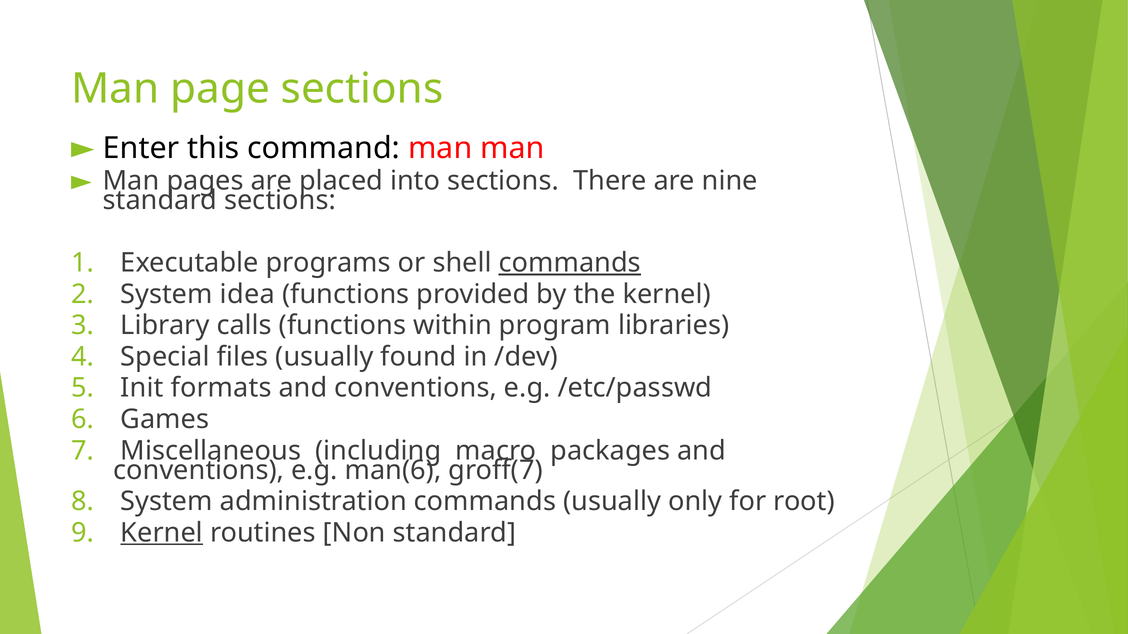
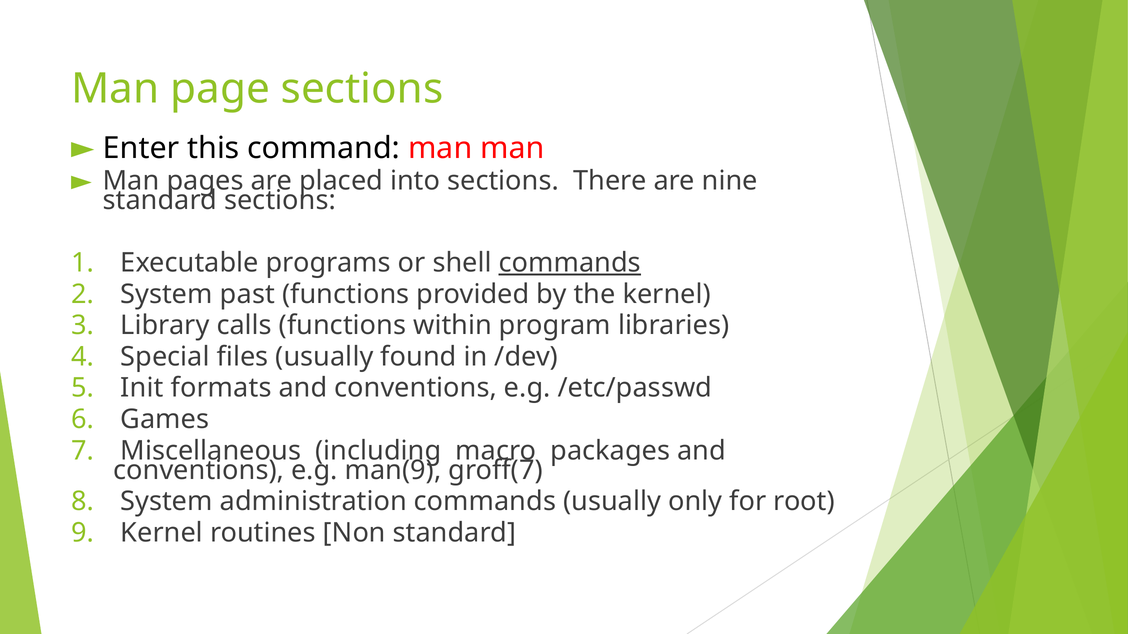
idea: idea -> past (247, 294)
man(6: man(6 -> man(9 (393, 470)
Kernel underline: present -> none (162, 533)
